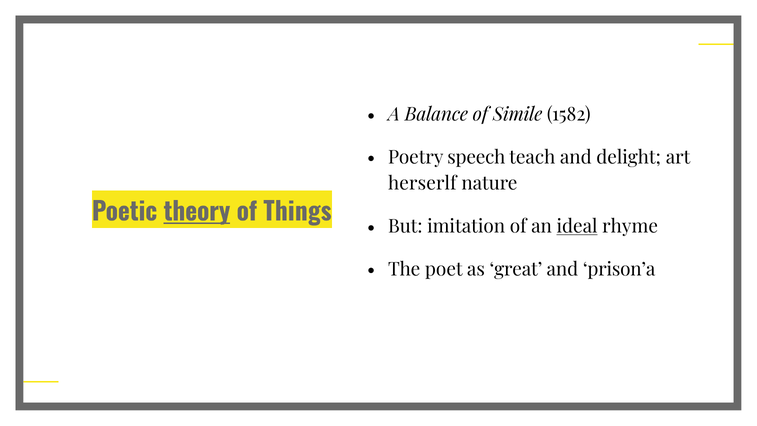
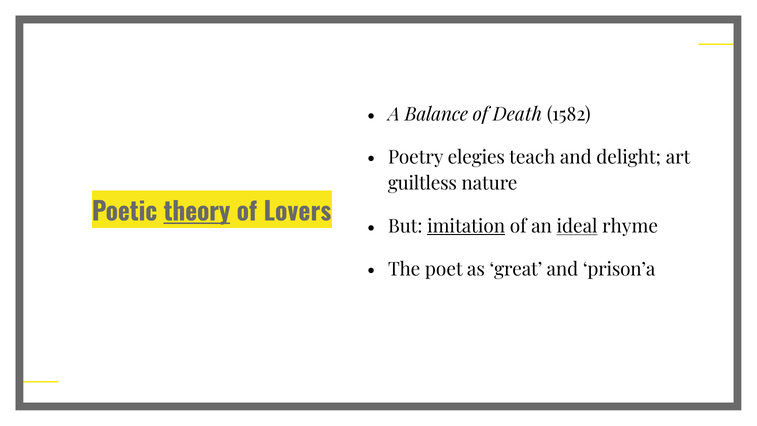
Simile: Simile -> Death (517, 114)
speech: speech -> elegies (476, 157)
herserlf: herserlf -> guiltless (422, 183)
Things: Things -> Lovers (297, 212)
imitation underline: none -> present (466, 226)
